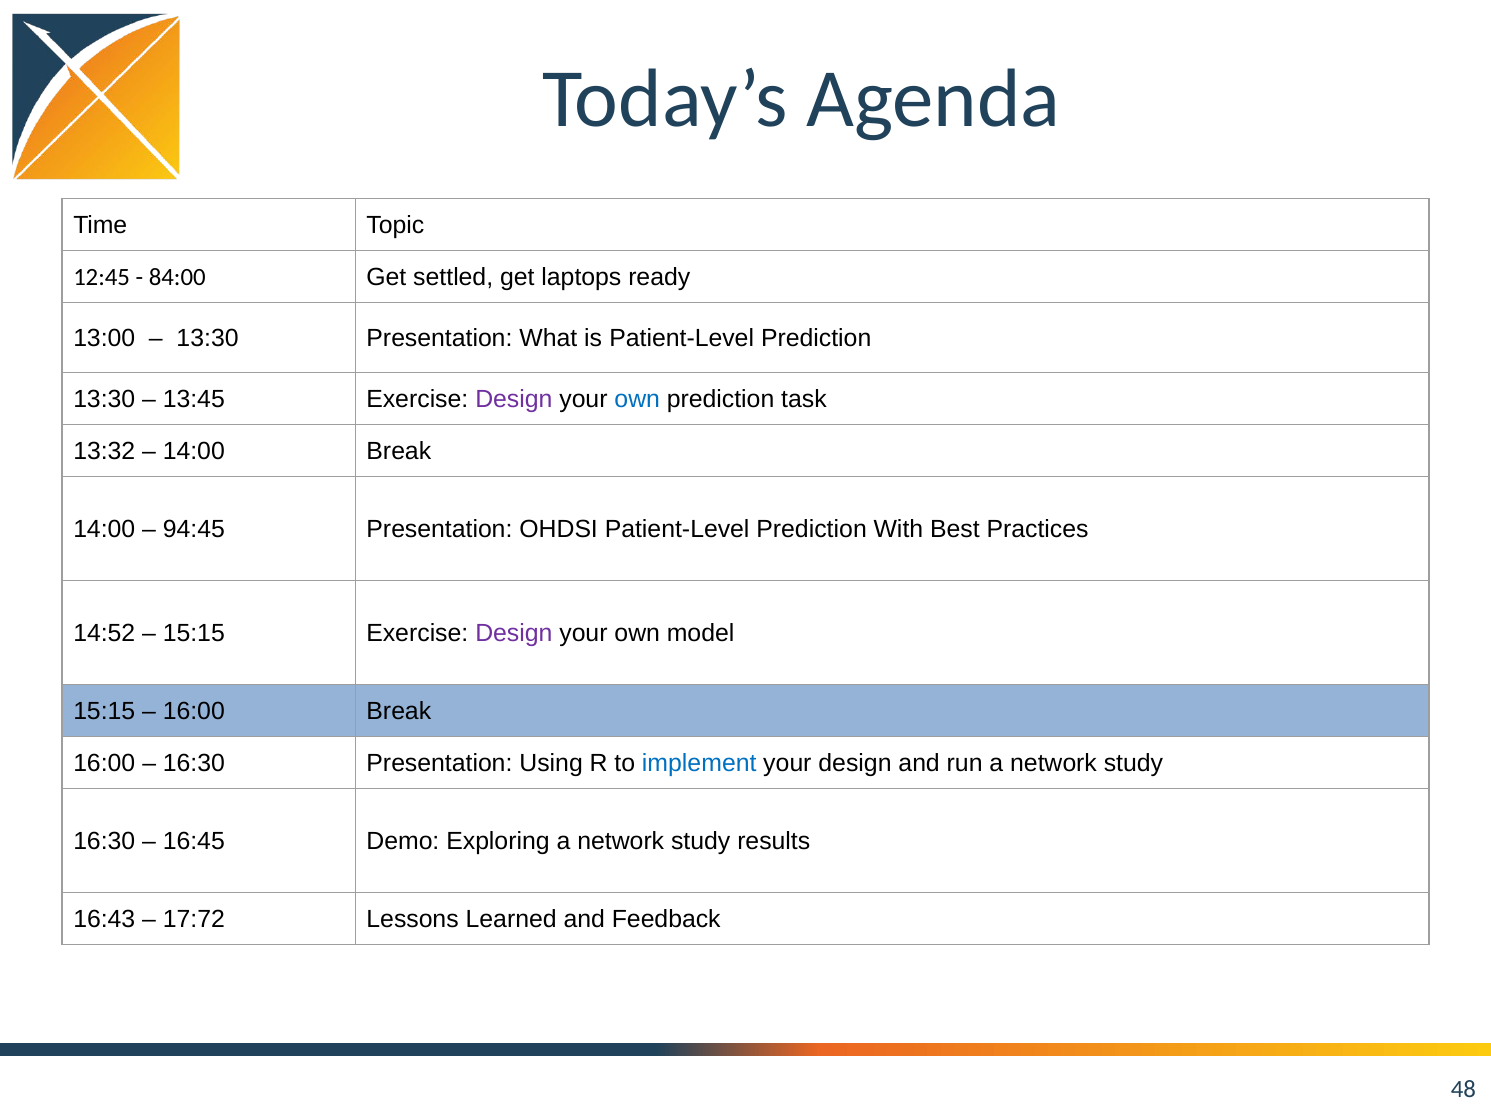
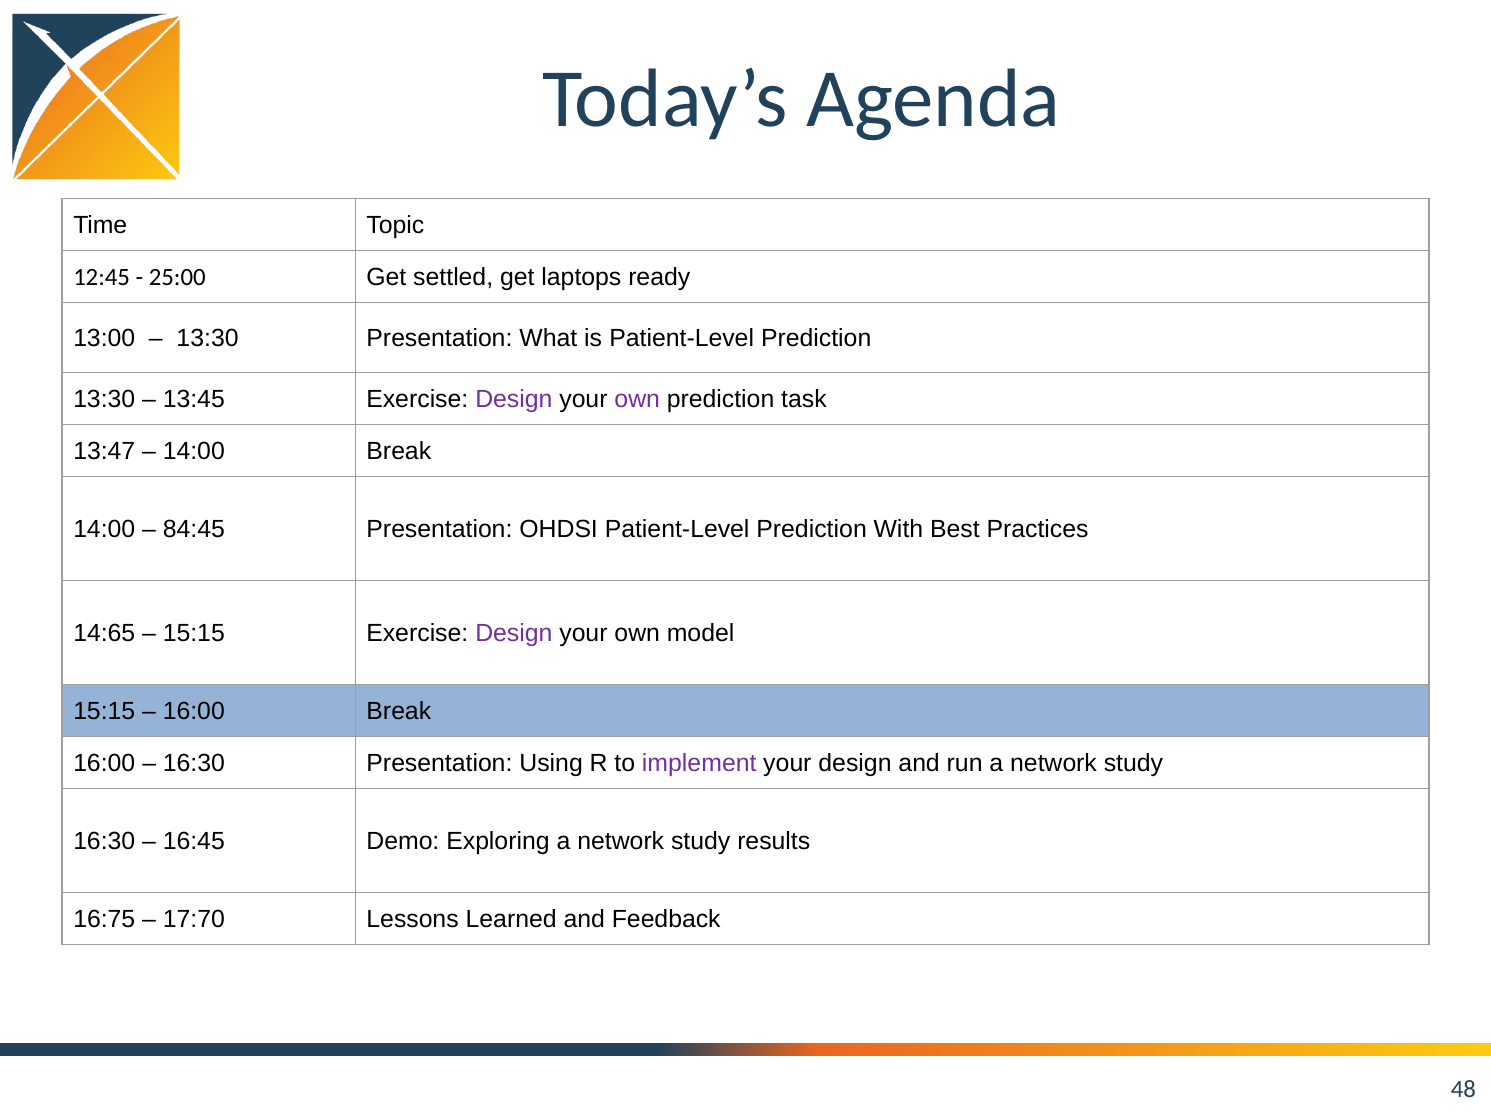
84:00: 84:00 -> 25:00 (177, 277)
own colour: blue -> purple (637, 399)
13:32: 13:32 -> 13:47 (104, 451)
94:45: 94:45 -> 84:45 (194, 529)
14:52: 14:52 -> 14:65 (104, 633)
implement colour: blue -> purple (699, 763)
16:43: 16:43 -> 16:75 (104, 919)
17:72: 17:72 -> 17:70 (194, 919)
